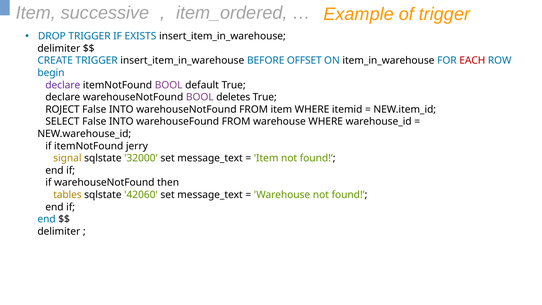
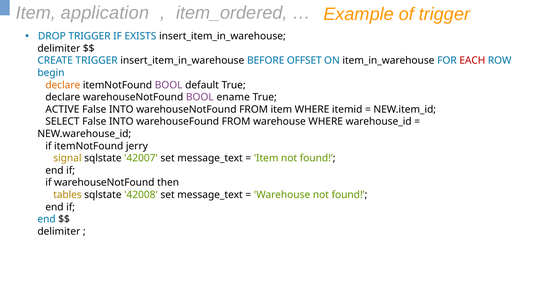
successive: successive -> application (105, 13)
declare colour: purple -> orange (63, 85)
deletes: deletes -> ename (233, 97)
ROJECT: ROJECT -> ACTIVE (62, 109)
32000: 32000 -> 42007 (141, 158)
42060: 42060 -> 42008 (141, 195)
